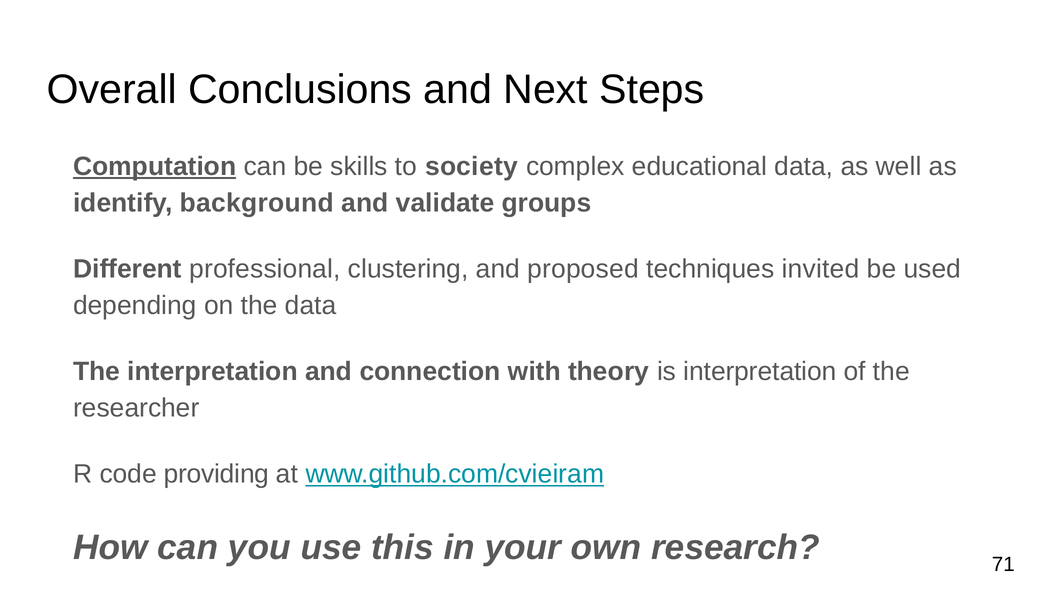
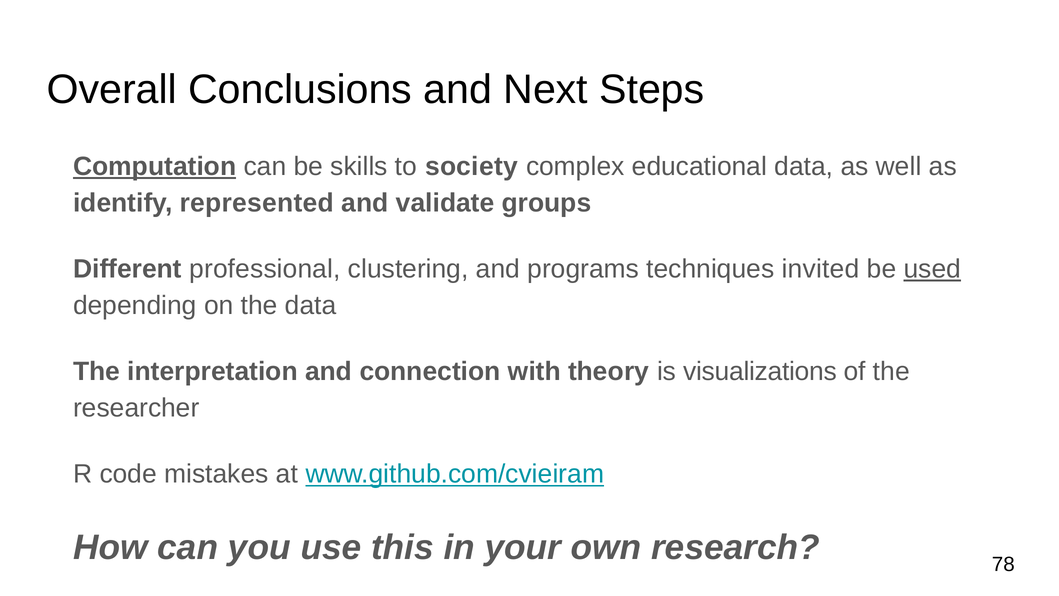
background: background -> represented (257, 203)
proposed: proposed -> programs (583, 269)
used underline: none -> present (932, 269)
is interpretation: interpretation -> visualizations (760, 372)
providing: providing -> mistakes (216, 474)
71: 71 -> 78 (1003, 564)
